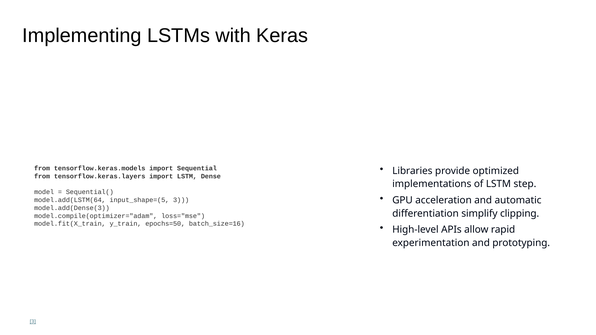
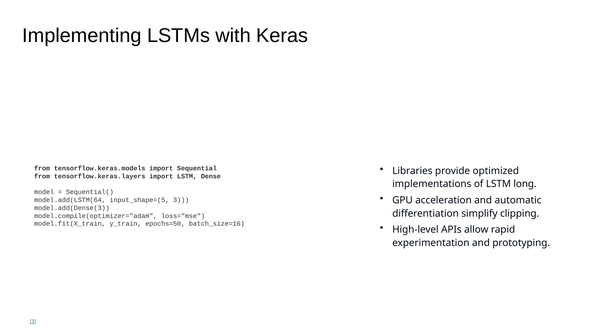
step: step -> long (525, 184)
